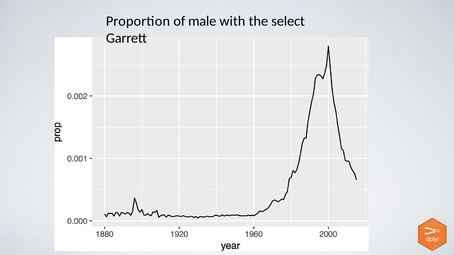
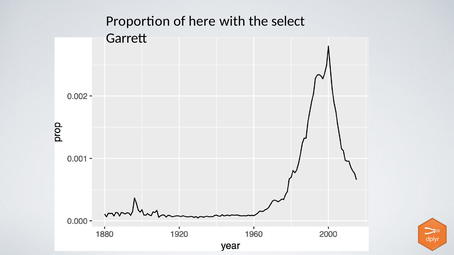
male: male -> here (202, 21)
